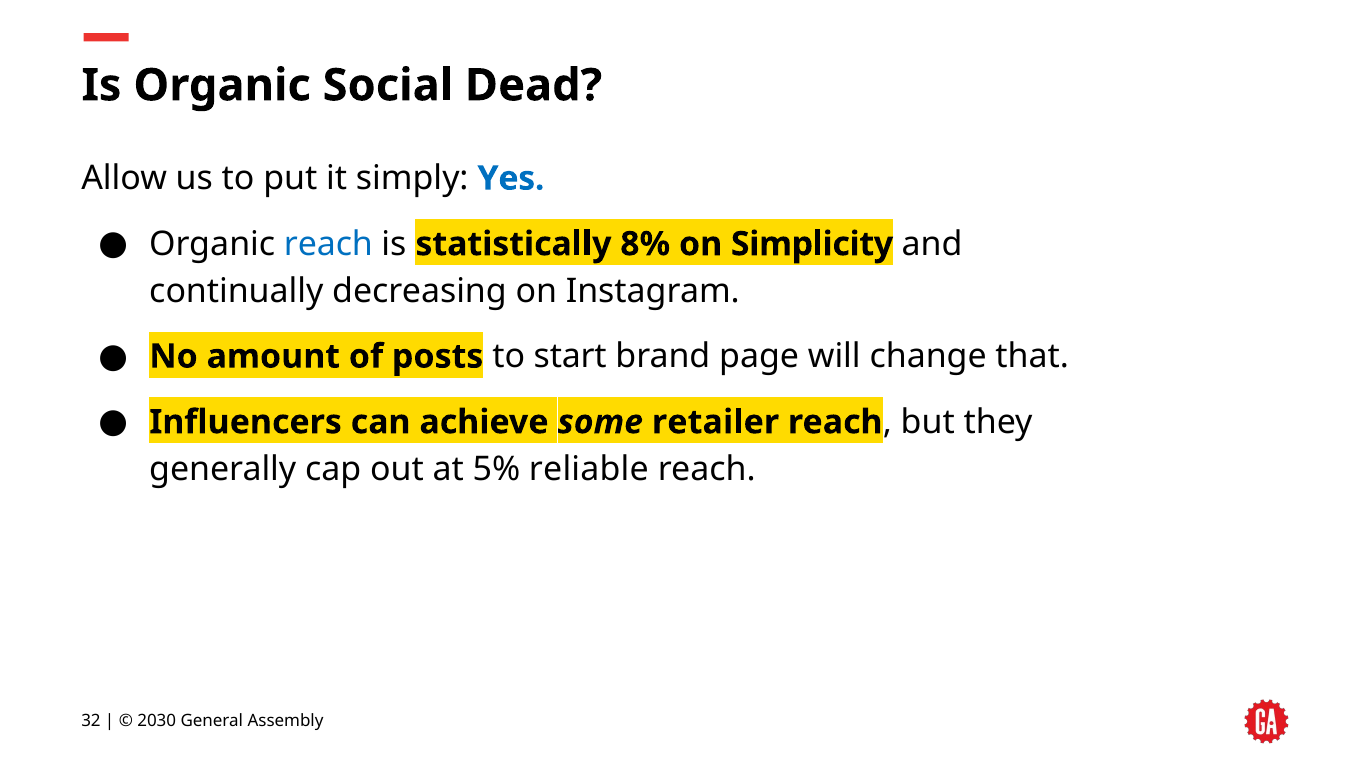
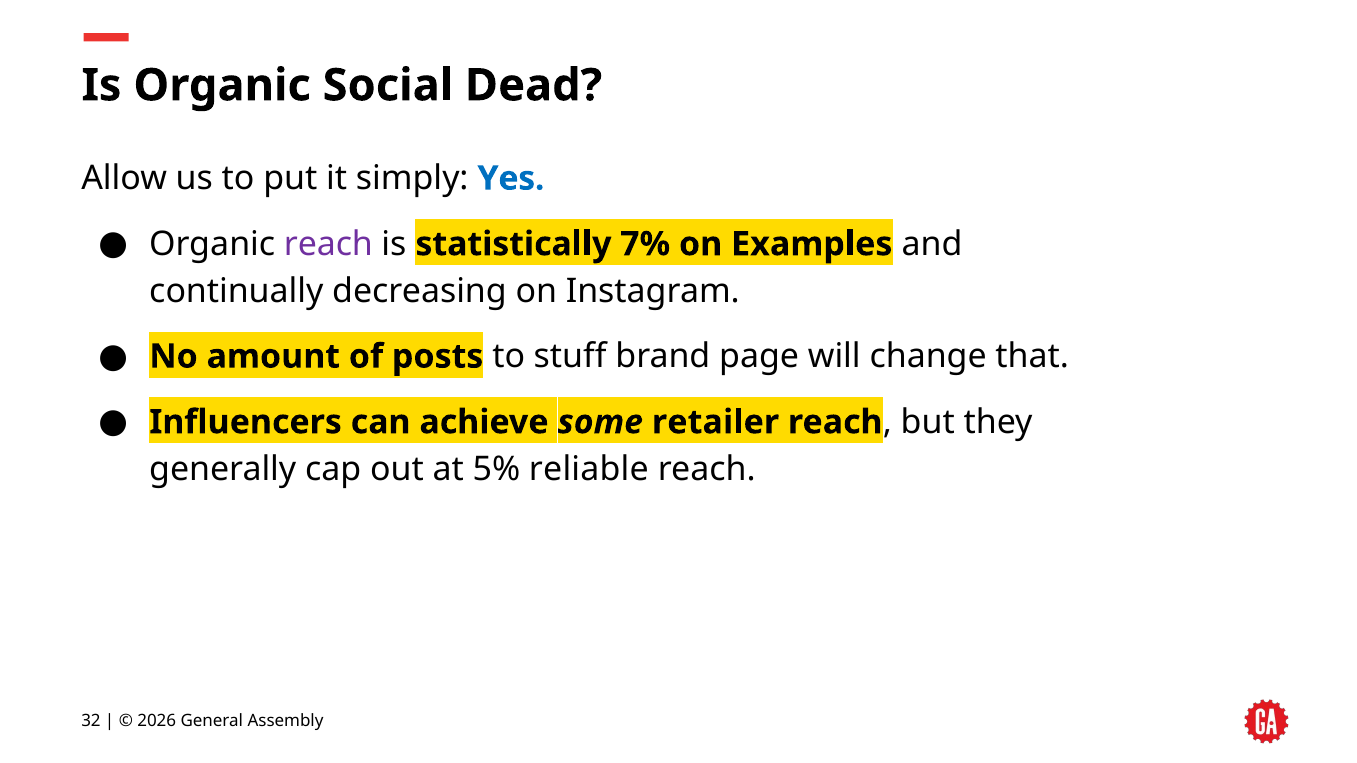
reach colour: blue -> purple (328, 244)
8%: 8% -> 7% (645, 244)
Simplicity: Simplicity -> Examples (812, 244)
start: start -> stuff (570, 357)
2030: 2030 -> 2026 (157, 721)
